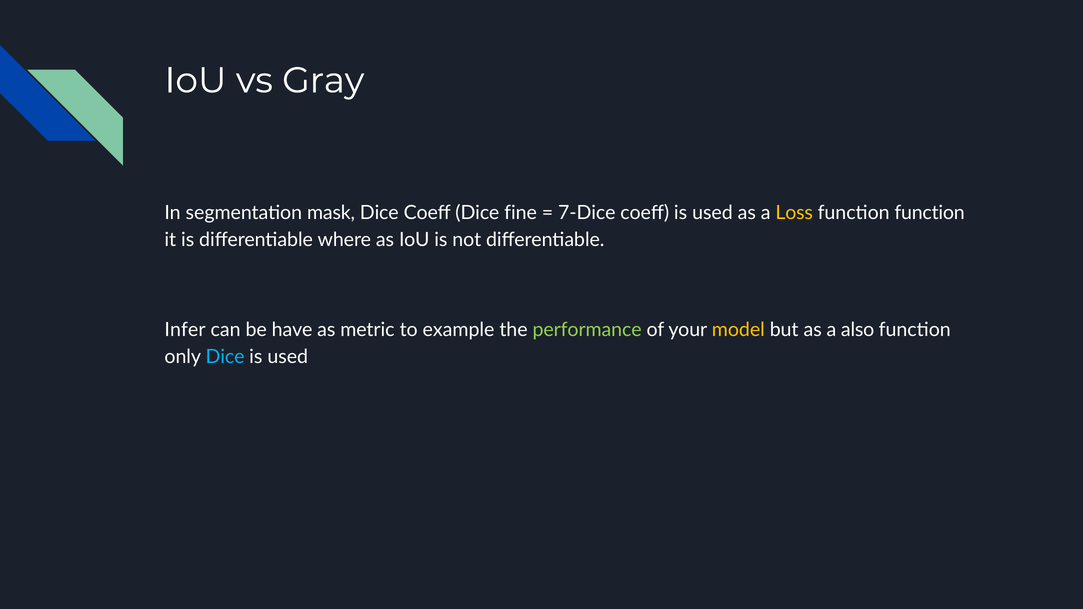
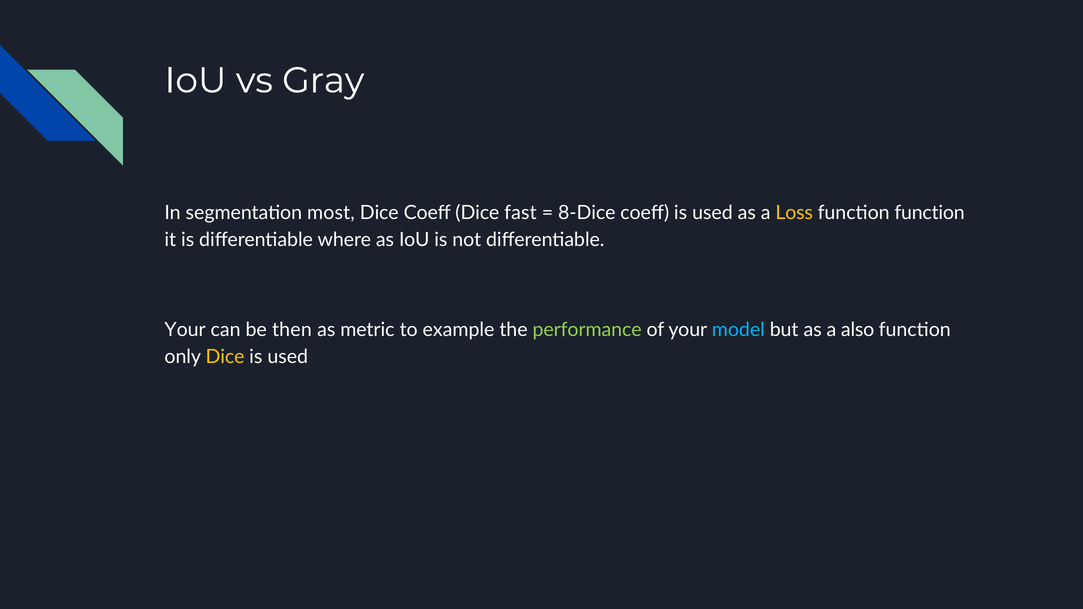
mask: mask -> most (331, 213)
fine: fine -> fast (520, 213)
7-Dice: 7-Dice -> 8-Dice (587, 213)
Infer: Infer -> Your (185, 330)
have: have -> then (292, 330)
model colour: yellow -> light blue (738, 330)
Dice colour: light blue -> yellow (225, 357)
